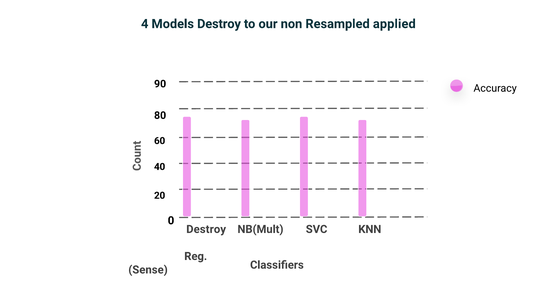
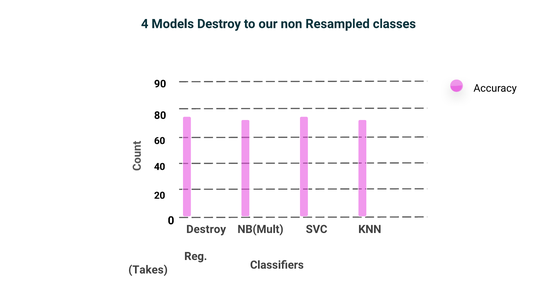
applied: applied -> classes (394, 24)
Sense: Sense -> Takes (148, 270)
